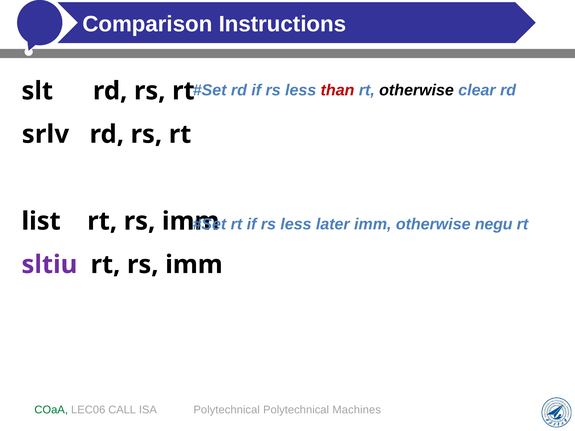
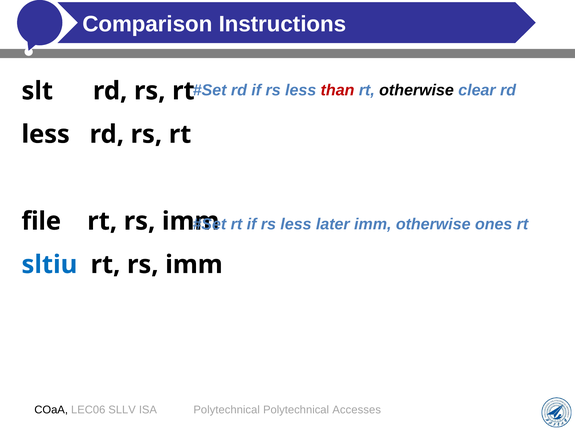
srlv: srlv -> less (46, 134)
list: list -> file (41, 221)
negu: negu -> ones (494, 225)
sltiu colour: purple -> blue (49, 265)
COaA colour: green -> black (51, 410)
CALL: CALL -> SLLV (122, 410)
Machines: Machines -> Accesses (357, 410)
